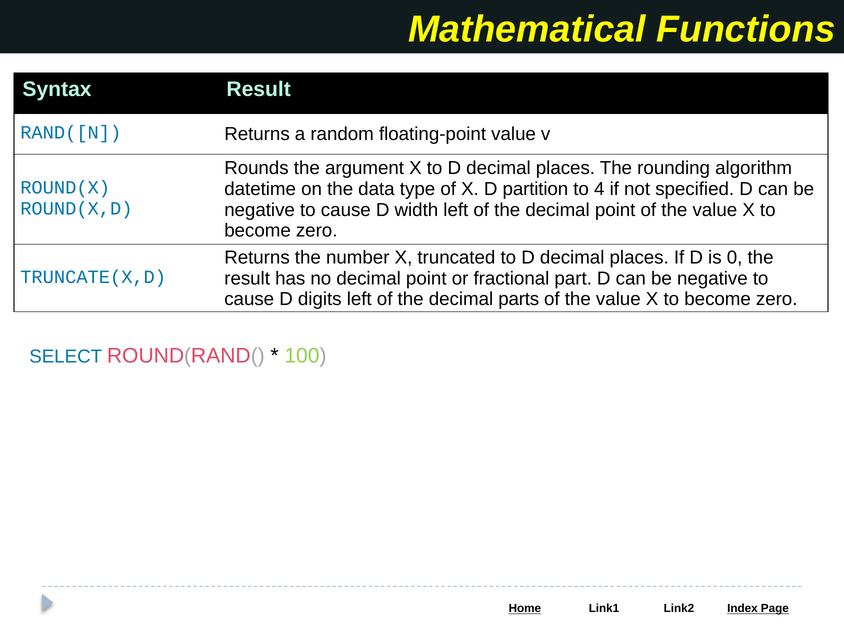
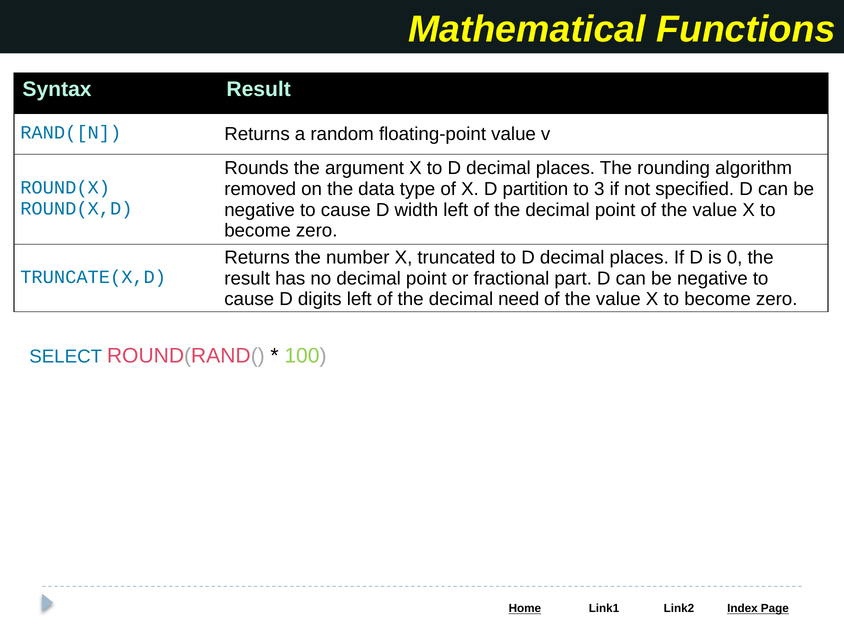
datetime: datetime -> removed (260, 189)
4: 4 -> 3 (599, 189)
parts: parts -> need (519, 299)
